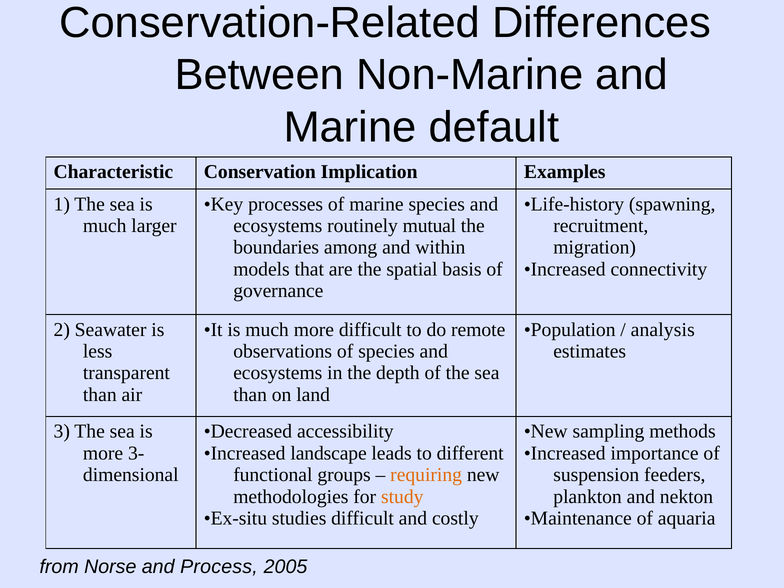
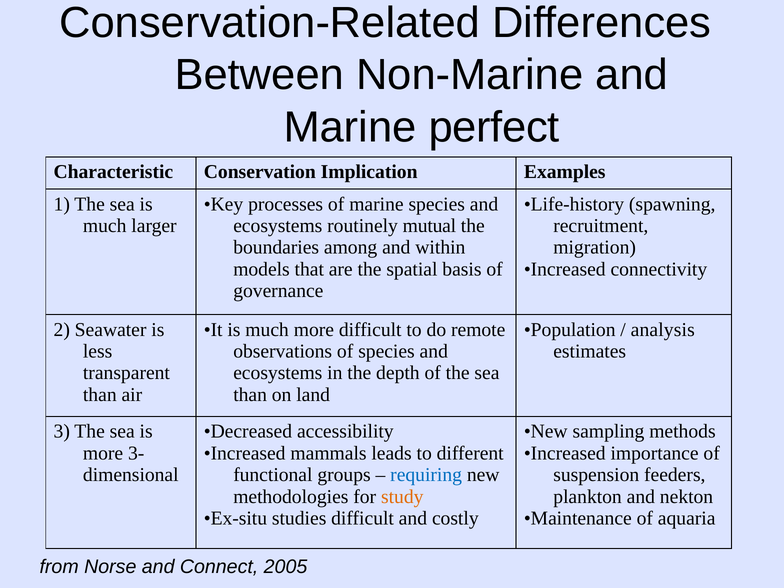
default: default -> perfect (494, 127)
landscape: landscape -> mammals (329, 453)
requiring colour: orange -> blue (426, 475)
Process: Process -> Connect (219, 567)
